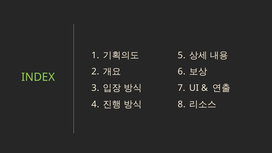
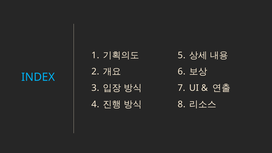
INDEX colour: light green -> light blue (38, 77)
